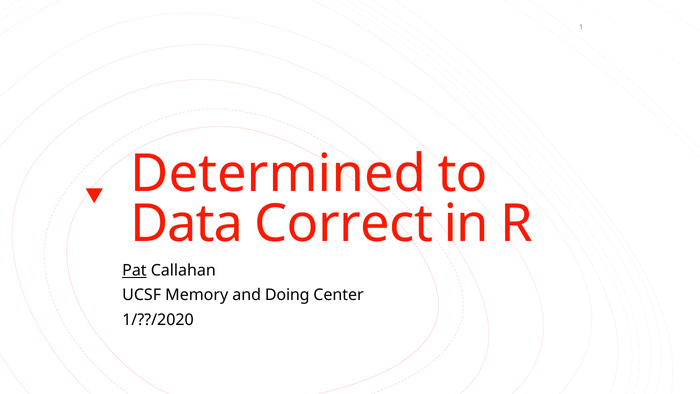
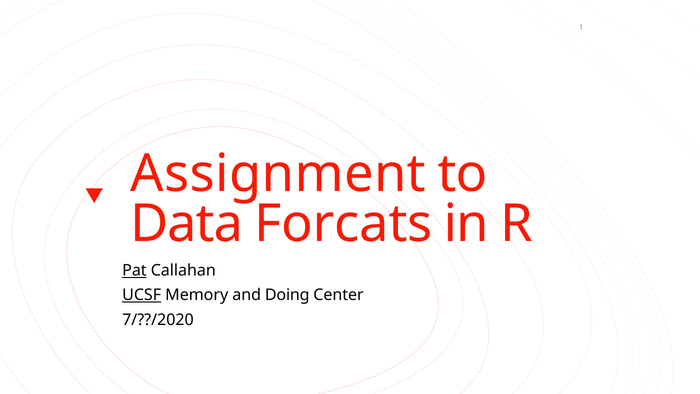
Determined: Determined -> Assignment (278, 174)
Correct: Correct -> Forcats (343, 224)
UCSF underline: none -> present (142, 295)
1/??/2020: 1/??/2020 -> 7/??/2020 (158, 320)
